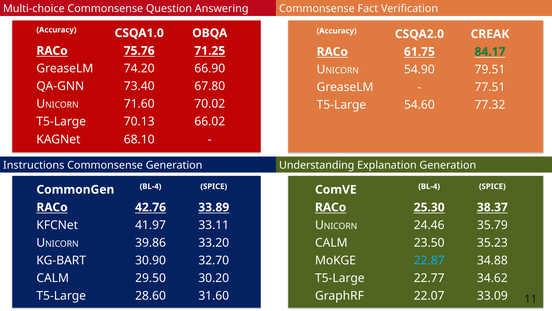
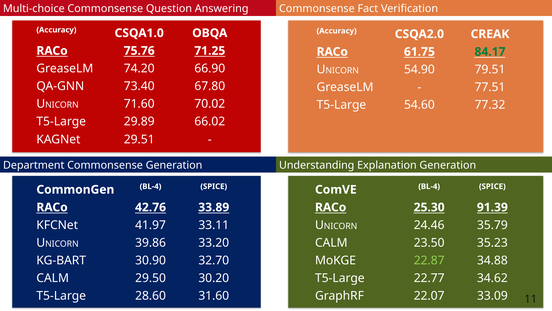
70.13: 70.13 -> 29.89 (139, 121)
68.10: 68.10 -> 29.51 (139, 139)
Instructions: Instructions -> Department (34, 165)
38.37: 38.37 -> 91.39 (492, 207)
22.87 colour: light blue -> light green (429, 260)
